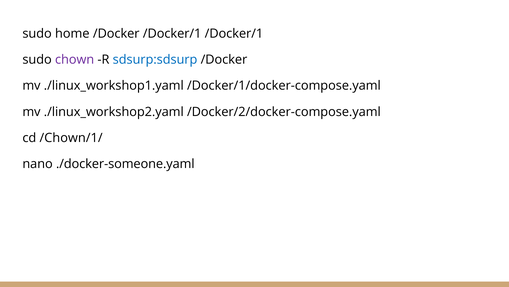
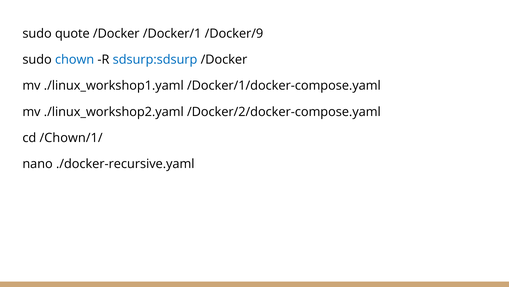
home: home -> quote (72, 33)
/Docker/1 /Docker/1: /Docker/1 -> /Docker/9 (234, 33)
chown colour: purple -> blue (75, 60)
./docker-someone.yaml: ./docker-someone.yaml -> ./docker-recursive.yaml (125, 164)
